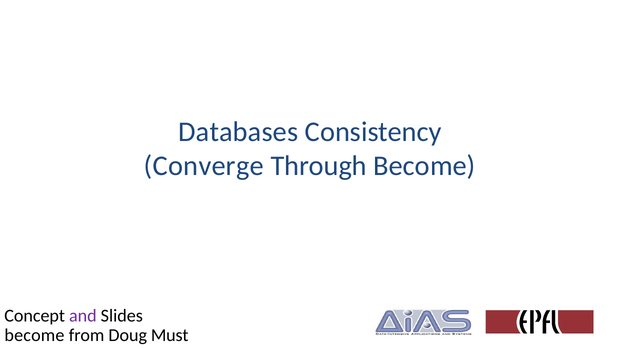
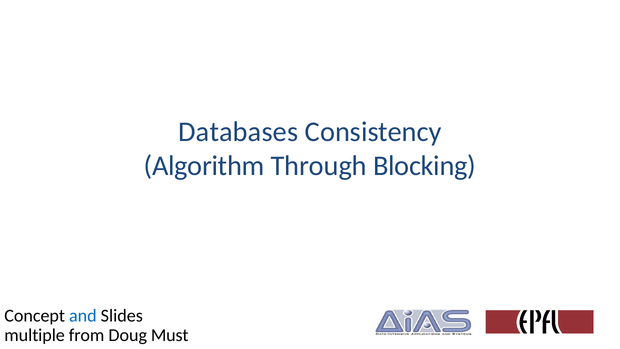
Converge: Converge -> Algorithm (204, 166)
Through Become: Become -> Blocking (425, 166)
and colour: purple -> blue (83, 316)
become: become -> multiple (35, 335)
